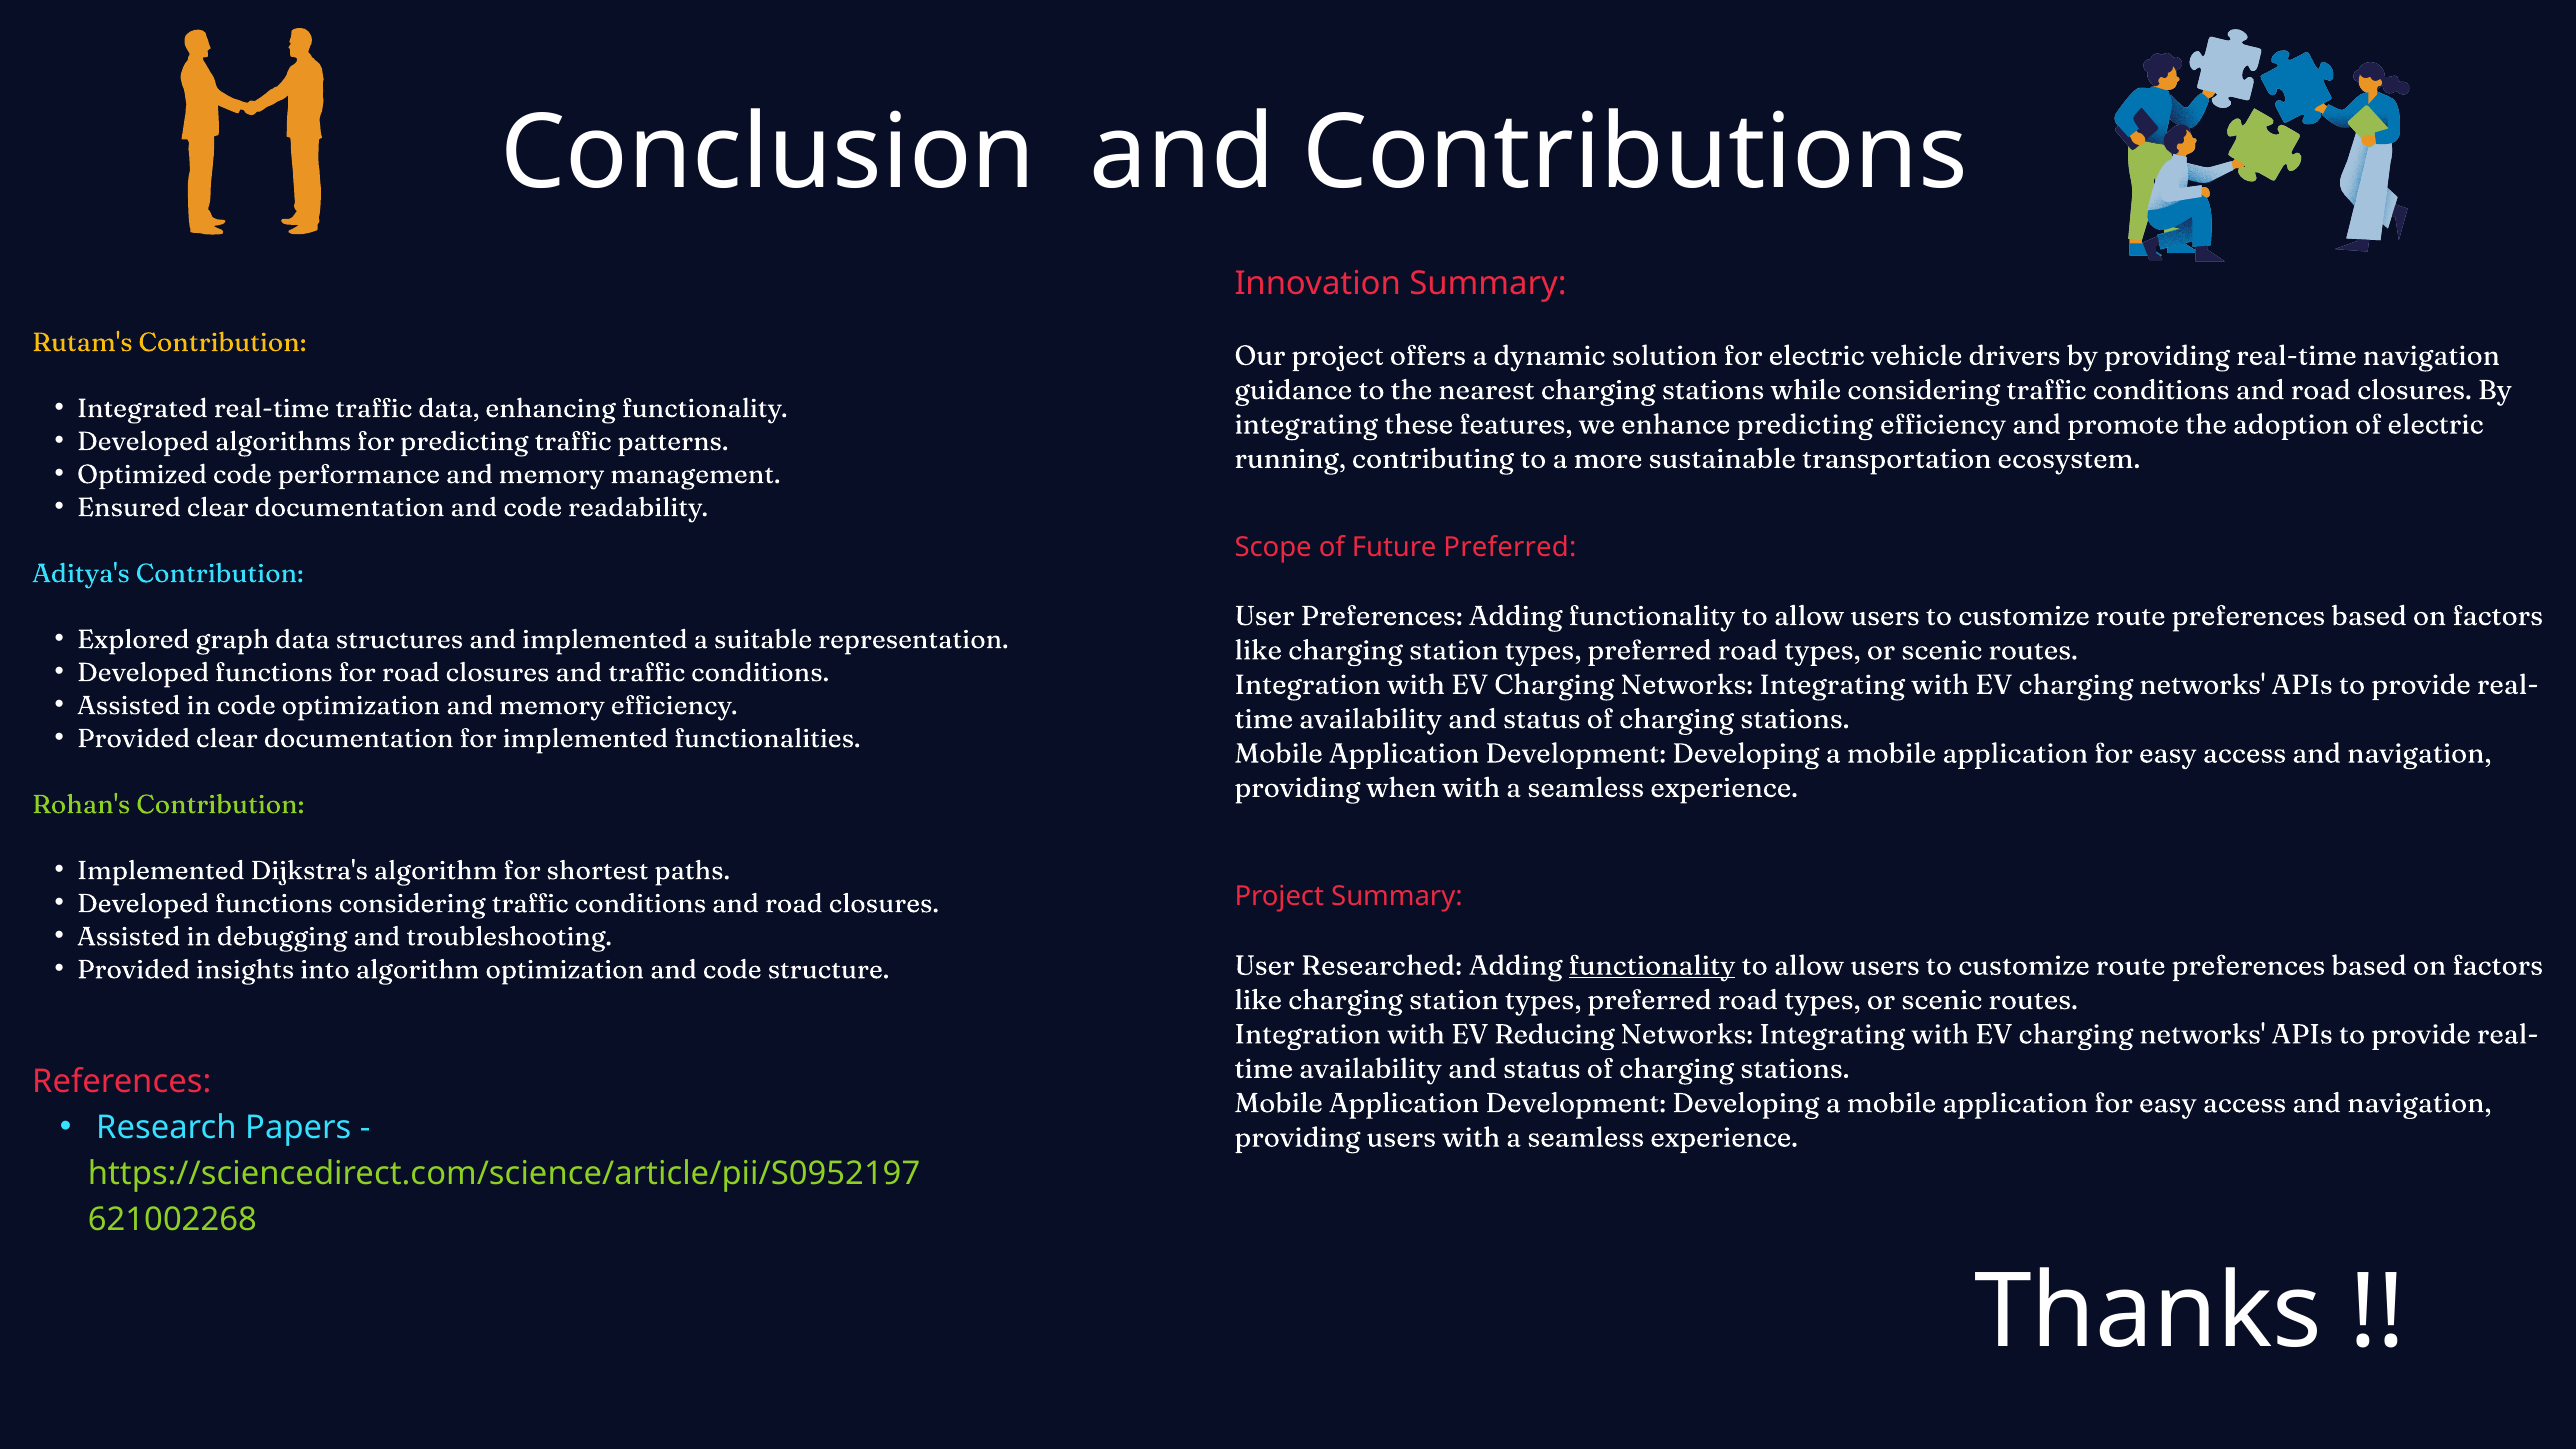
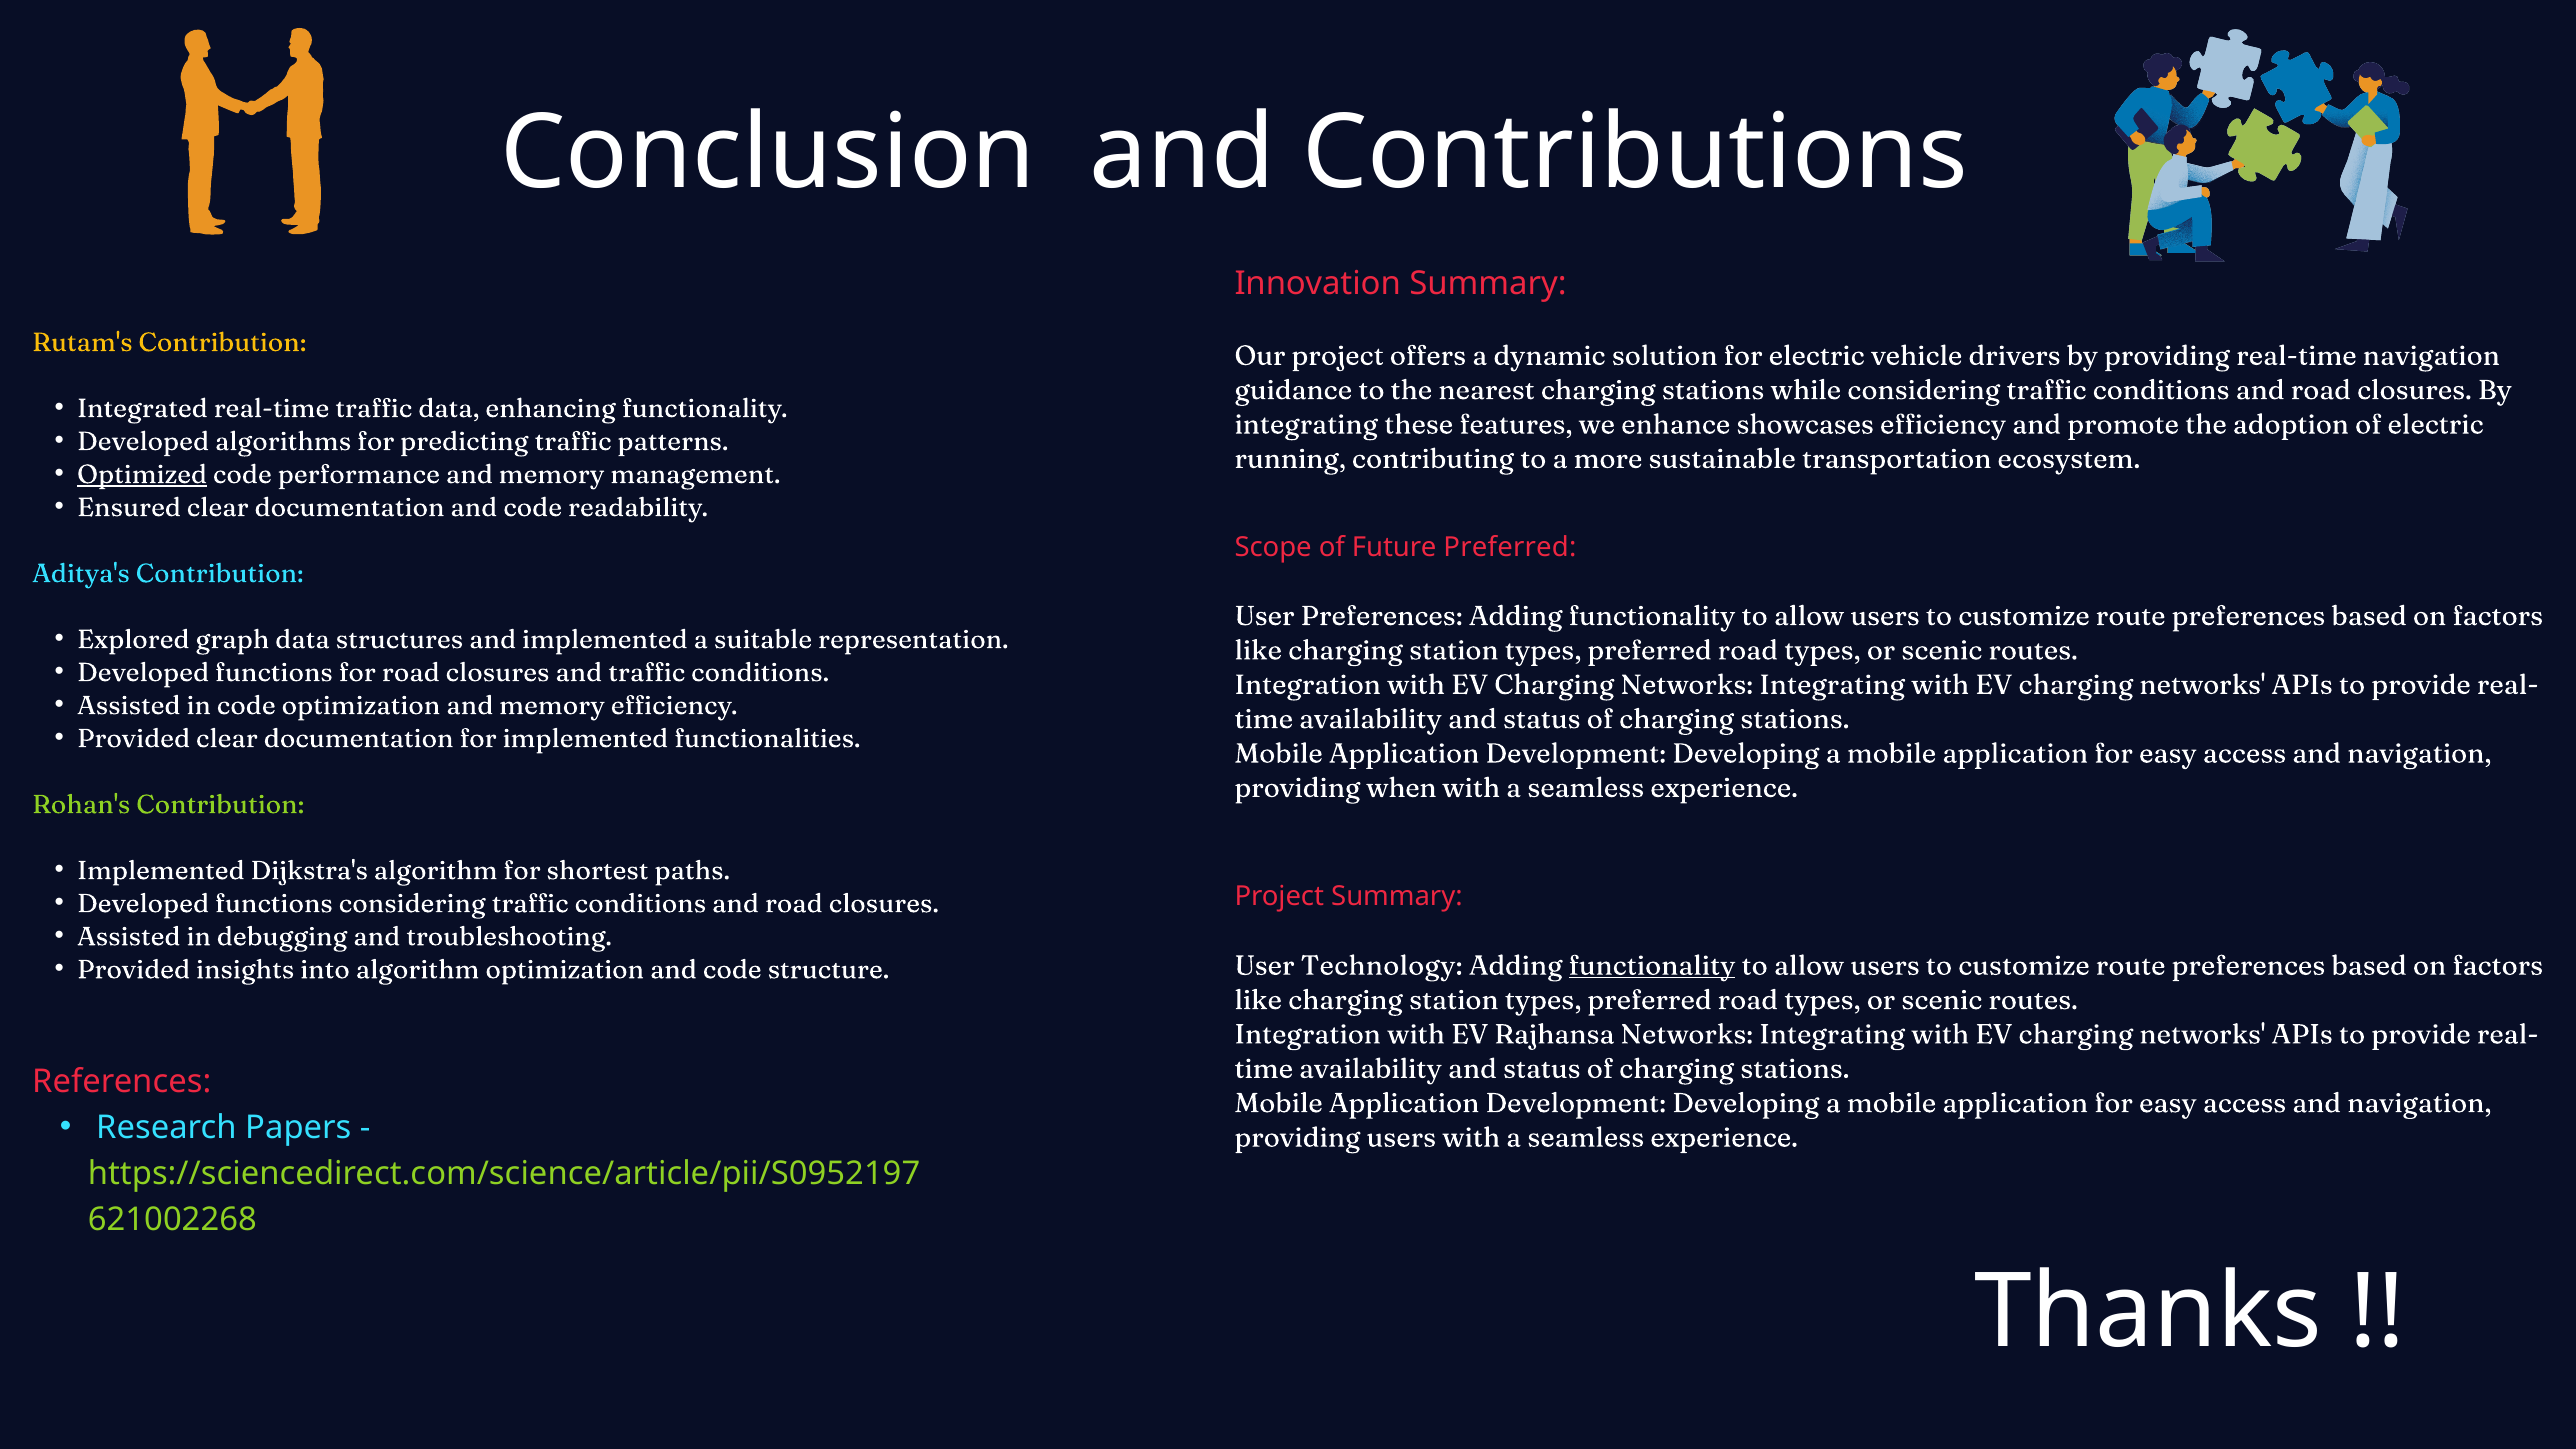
enhance predicting: predicting -> showcases (1805, 424)
Optimized underline: none -> present (142, 474)
Researched: Researched -> Technology (1382, 966)
Reducing: Reducing -> Rajhansa (1554, 1034)
